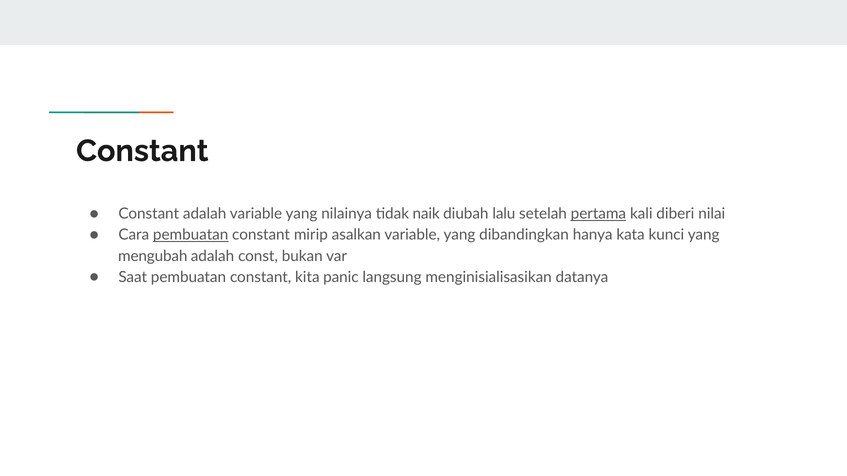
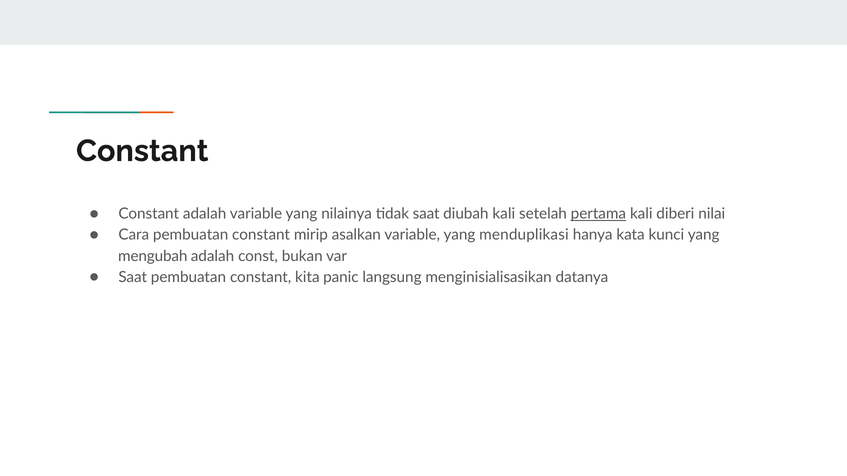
tidak naik: naik -> saat (426, 214)
diubah lalu: lalu -> kali (504, 214)
pembuatan underline: present -> none (191, 235)
dibandingkan: dibandingkan -> menduplikasi (524, 235)
